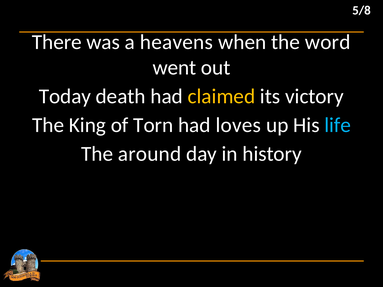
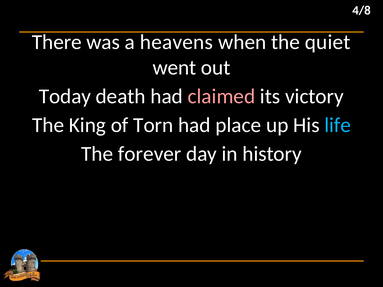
5/8: 5/8 -> 4/8 (361, 10)
word: word -> quiet (328, 42)
claimed colour: yellow -> pink (221, 96)
loves: loves -> place (238, 125)
around: around -> forever (150, 154)
